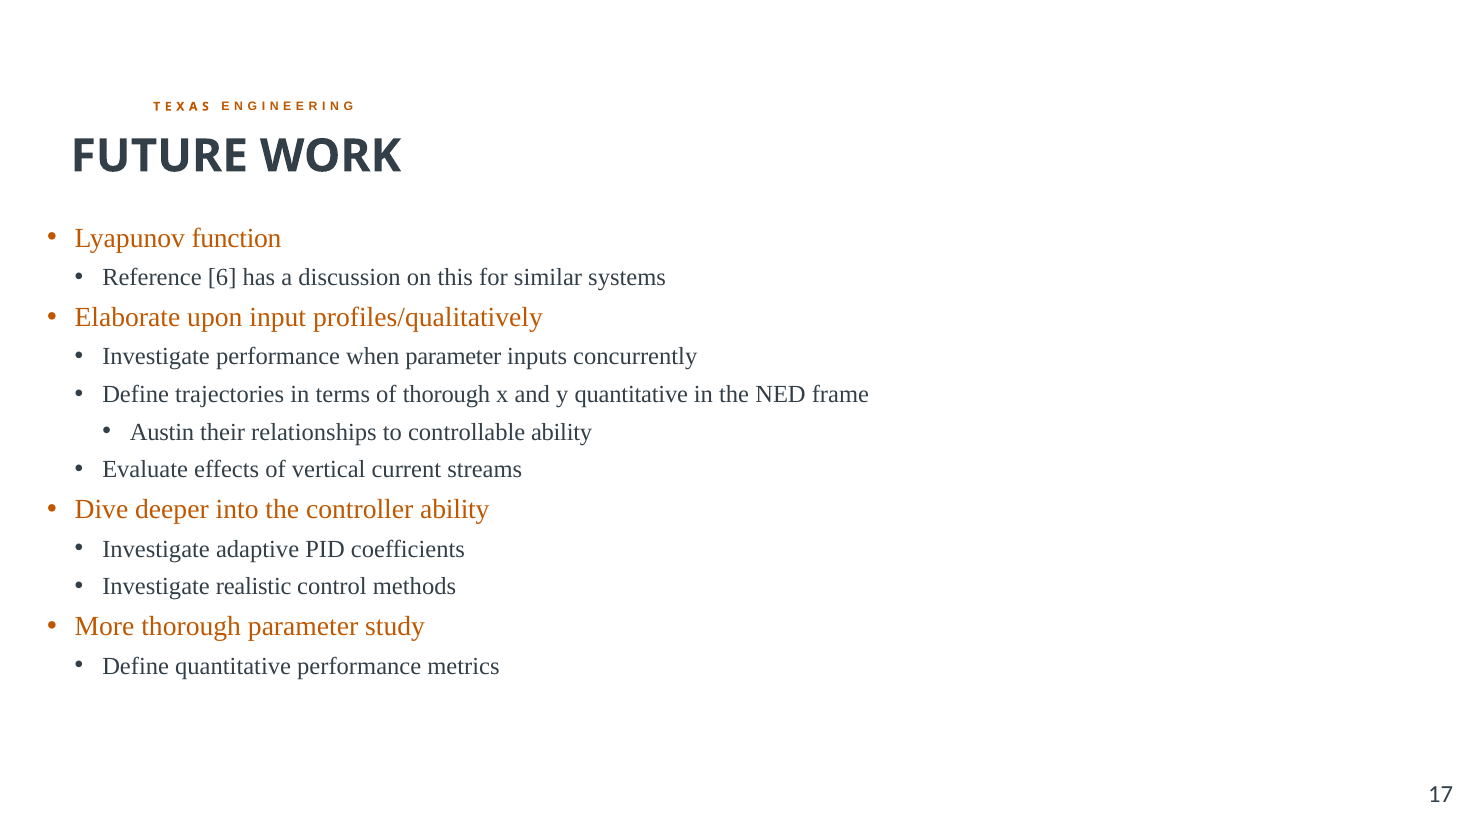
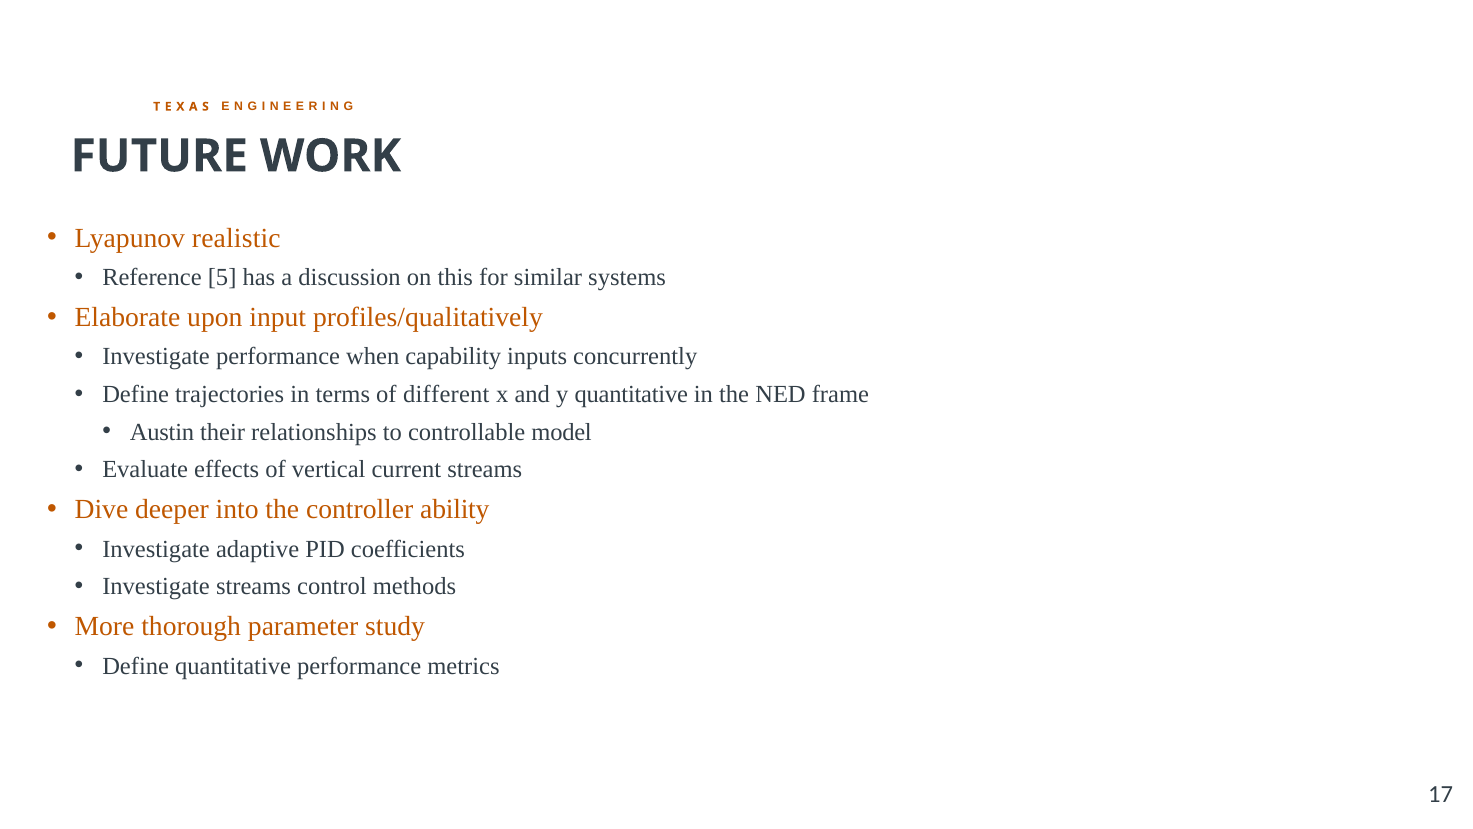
function: function -> realistic (236, 238)
6: 6 -> 5 (222, 277)
when parameter: parameter -> capability (453, 357)
of thorough: thorough -> different (446, 394)
controllable ability: ability -> model (562, 432)
Investigate realistic: realistic -> streams (254, 586)
